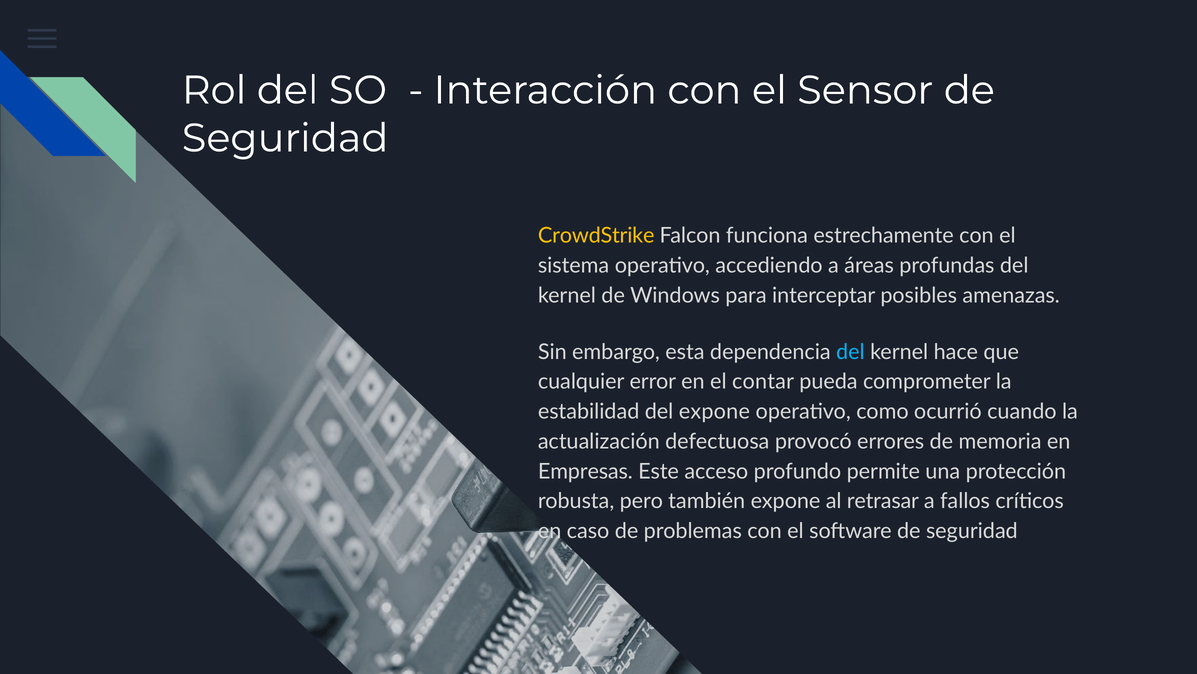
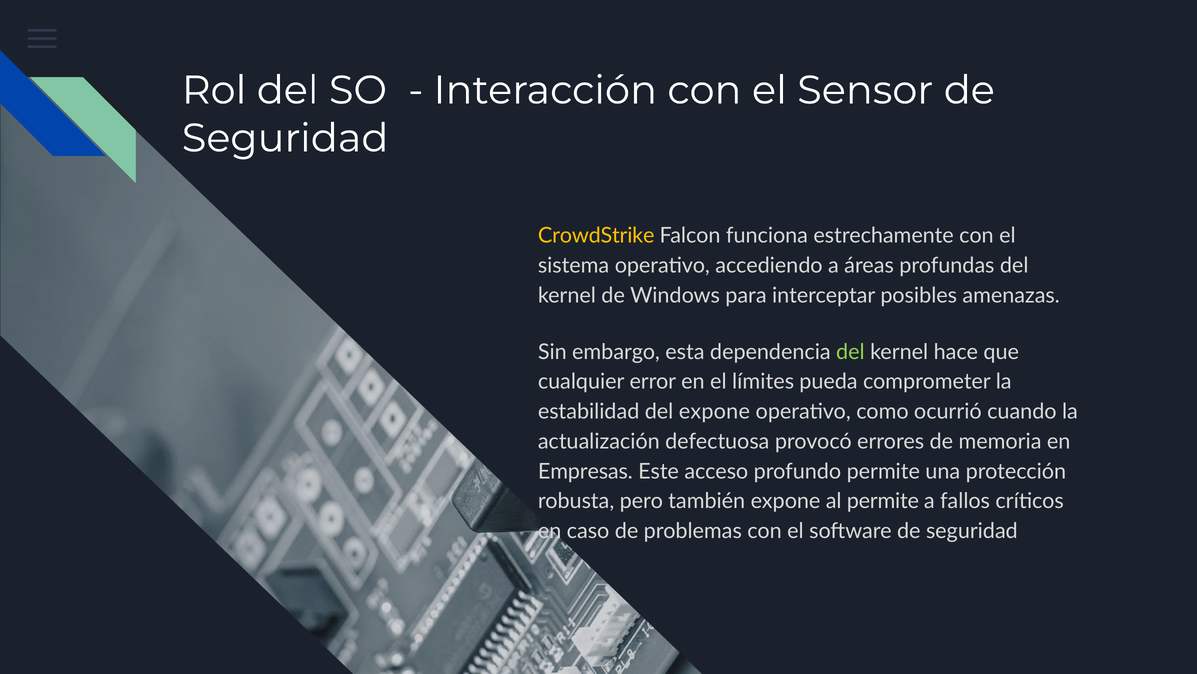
del colour: light blue -> light green (850, 352)
contar: contar -> límites (763, 381)
al retrasar: retrasar -> permite (883, 501)
